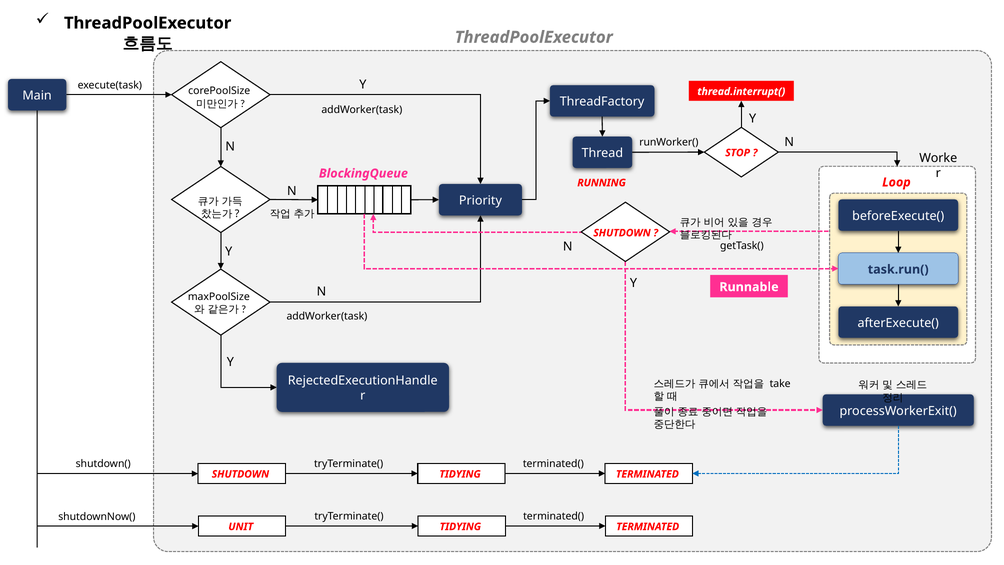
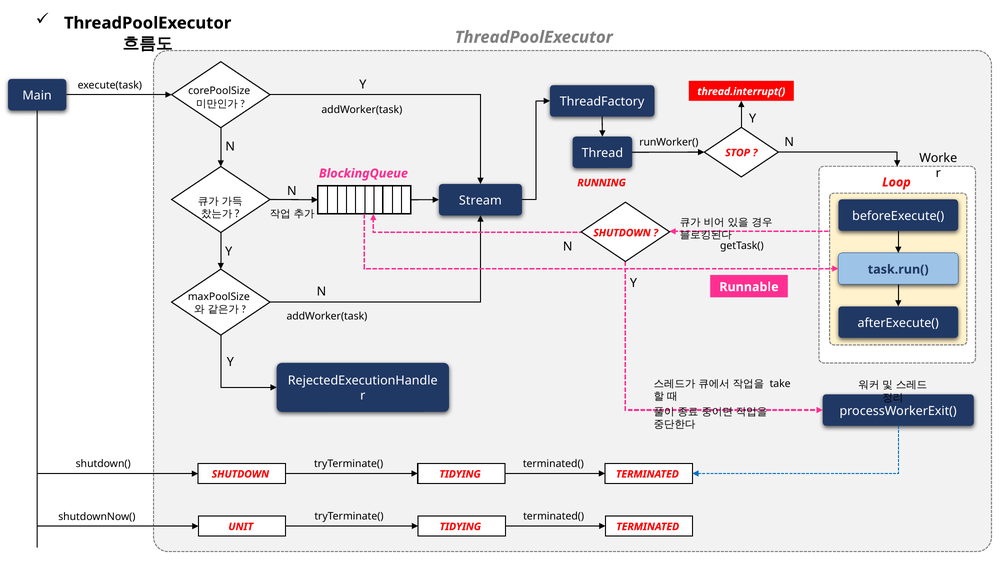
Priority: Priority -> Stream (480, 200)
